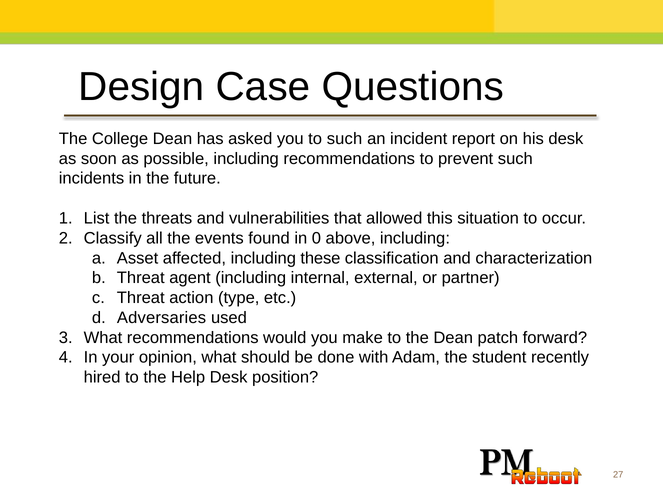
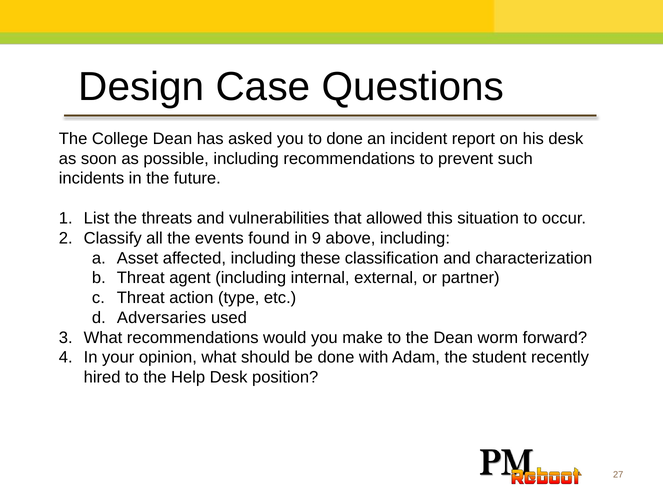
to such: such -> done (345, 139)
0: 0 -> 9 (316, 238)
patch: patch -> worm (498, 338)
